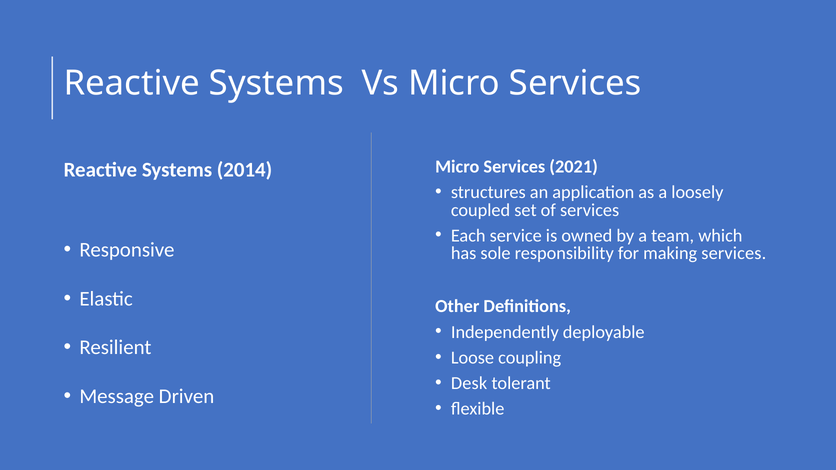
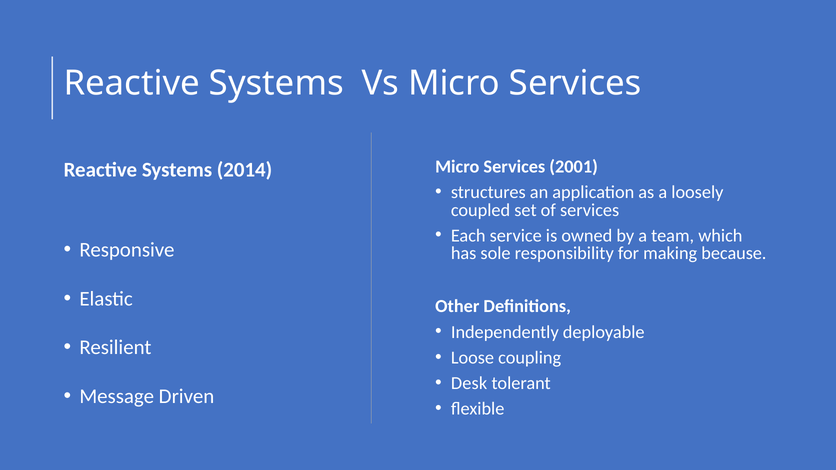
2021: 2021 -> 2001 (574, 167)
making services: services -> because (734, 253)
